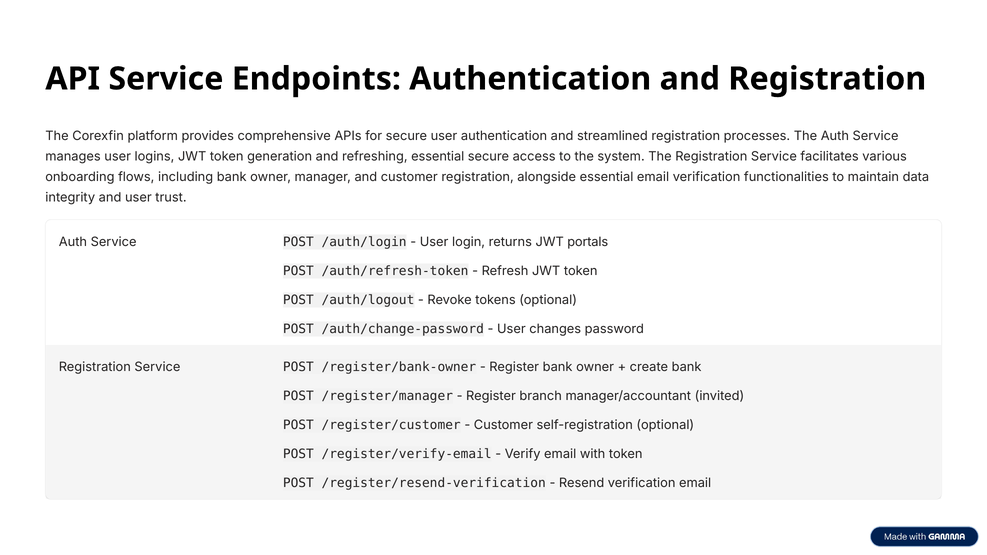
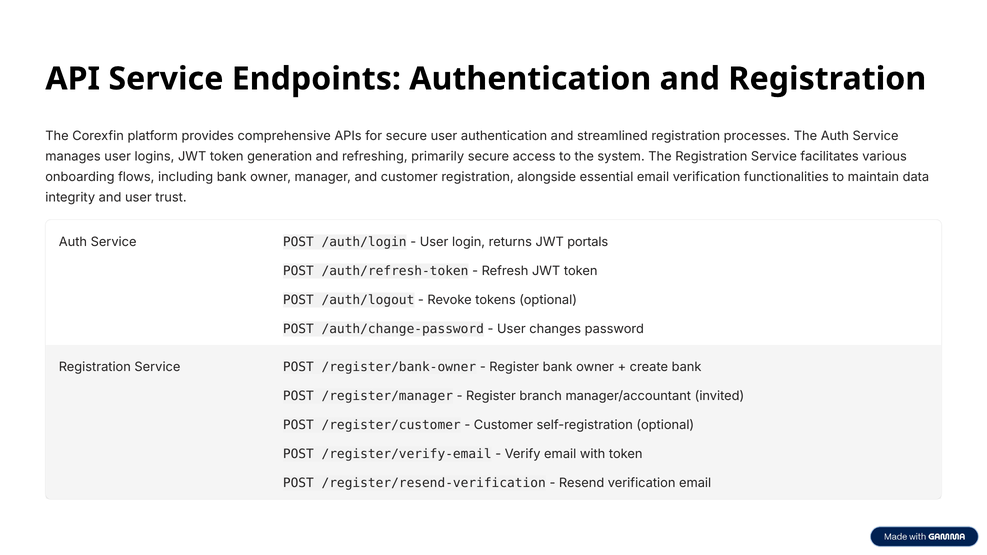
refreshing essential: essential -> primarily (438, 156)
